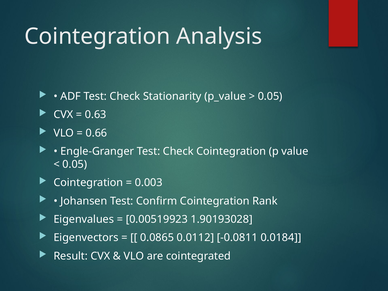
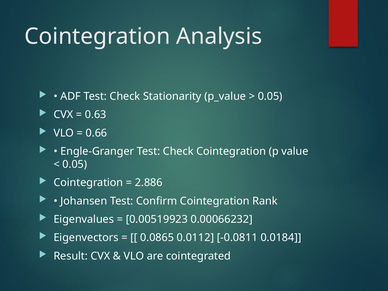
0.003: 0.003 -> 2.886 (149, 183)
1.90193028: 1.90193028 -> 0.00066232 (222, 219)
